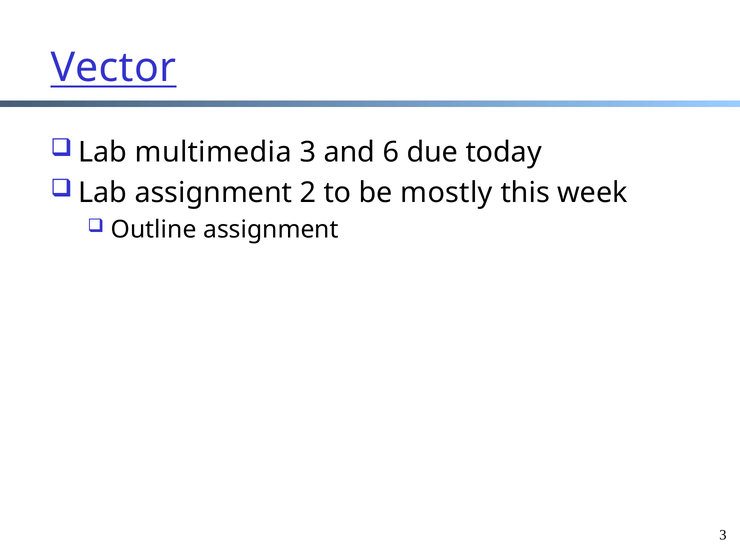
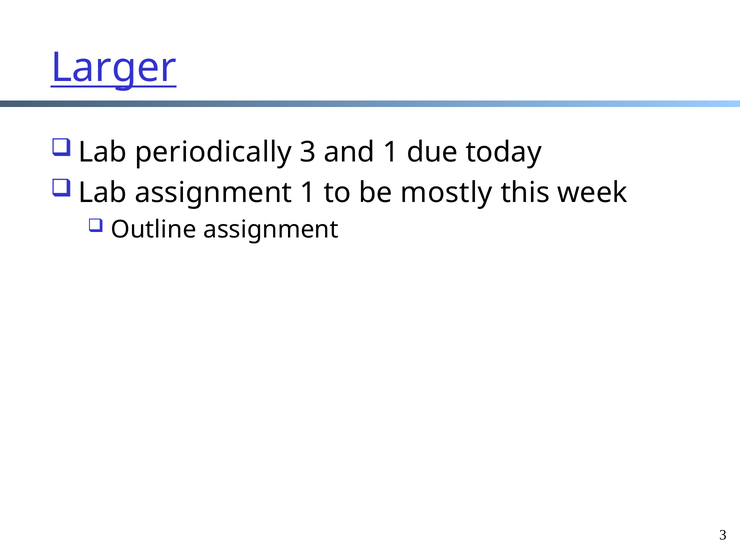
Vector: Vector -> Larger (114, 68)
multimedia: multimedia -> periodically (213, 152)
and 6: 6 -> 1 (391, 152)
assignment 2: 2 -> 1 (308, 193)
